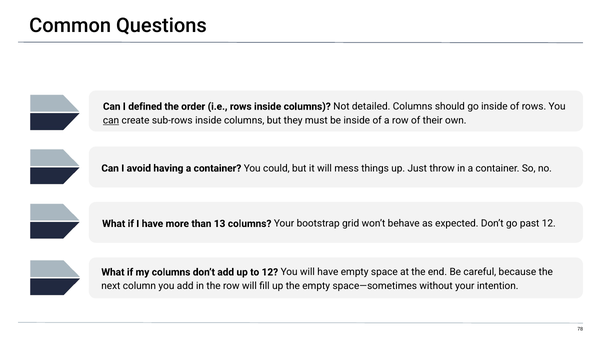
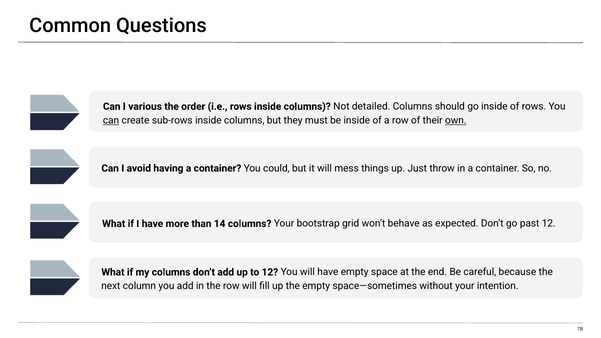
defined: defined -> various (145, 106)
own underline: none -> present (456, 120)
13: 13 -> 14 (220, 224)
